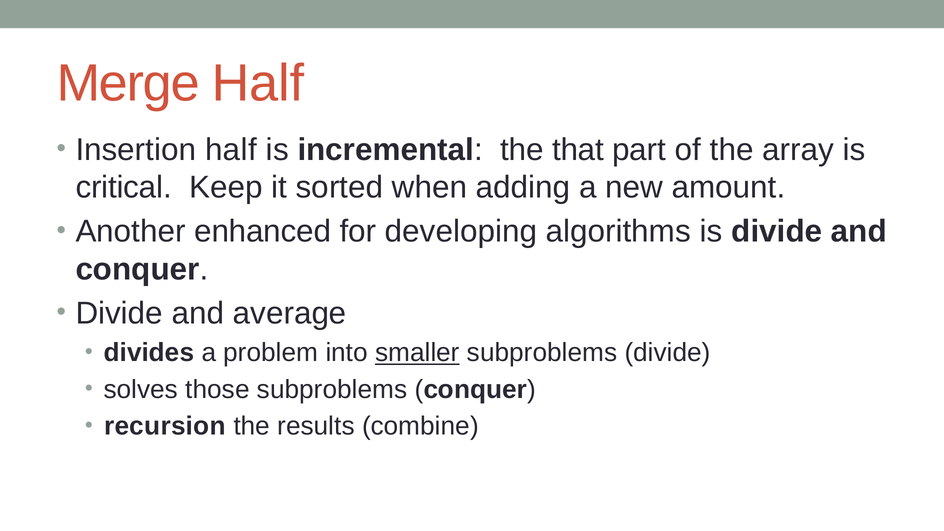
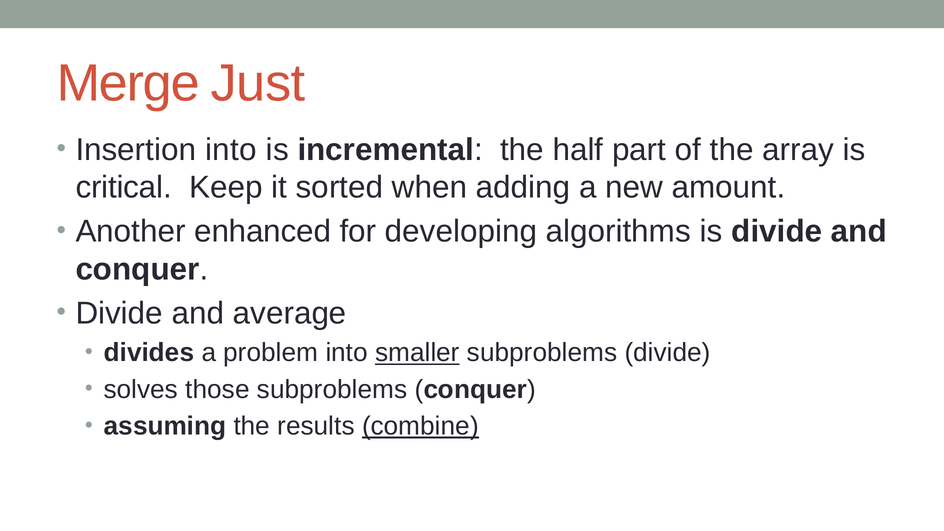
Merge Half: Half -> Just (258, 83)
Insertion half: half -> into (231, 150)
that: that -> half (578, 150)
recursion: recursion -> assuming (165, 426)
combine underline: none -> present (420, 426)
